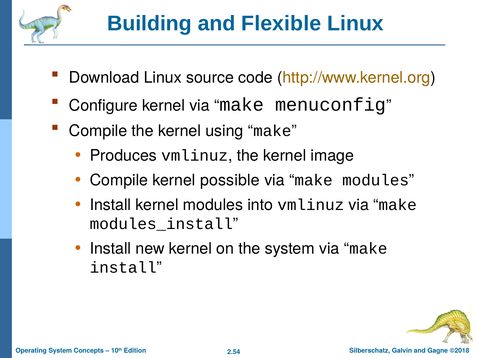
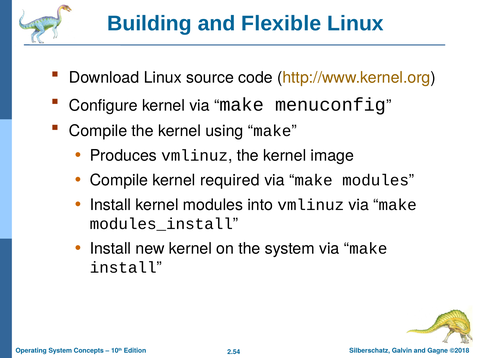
possible: possible -> required (230, 180)
